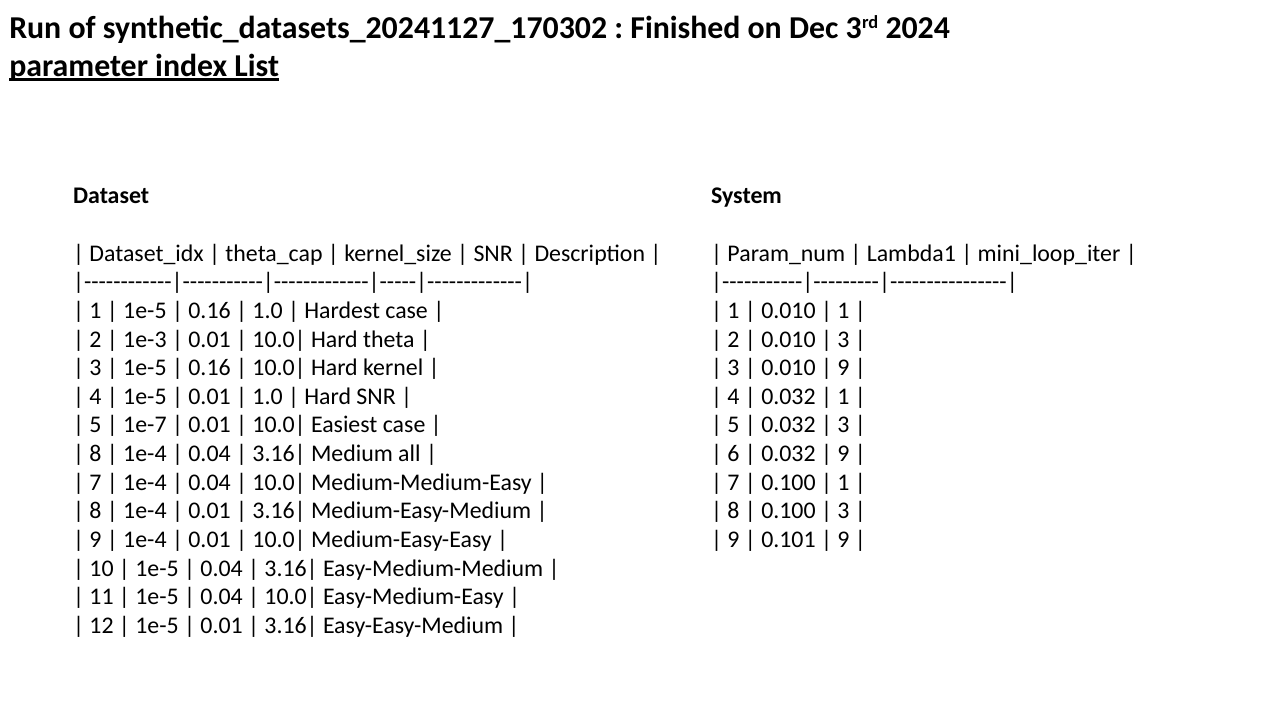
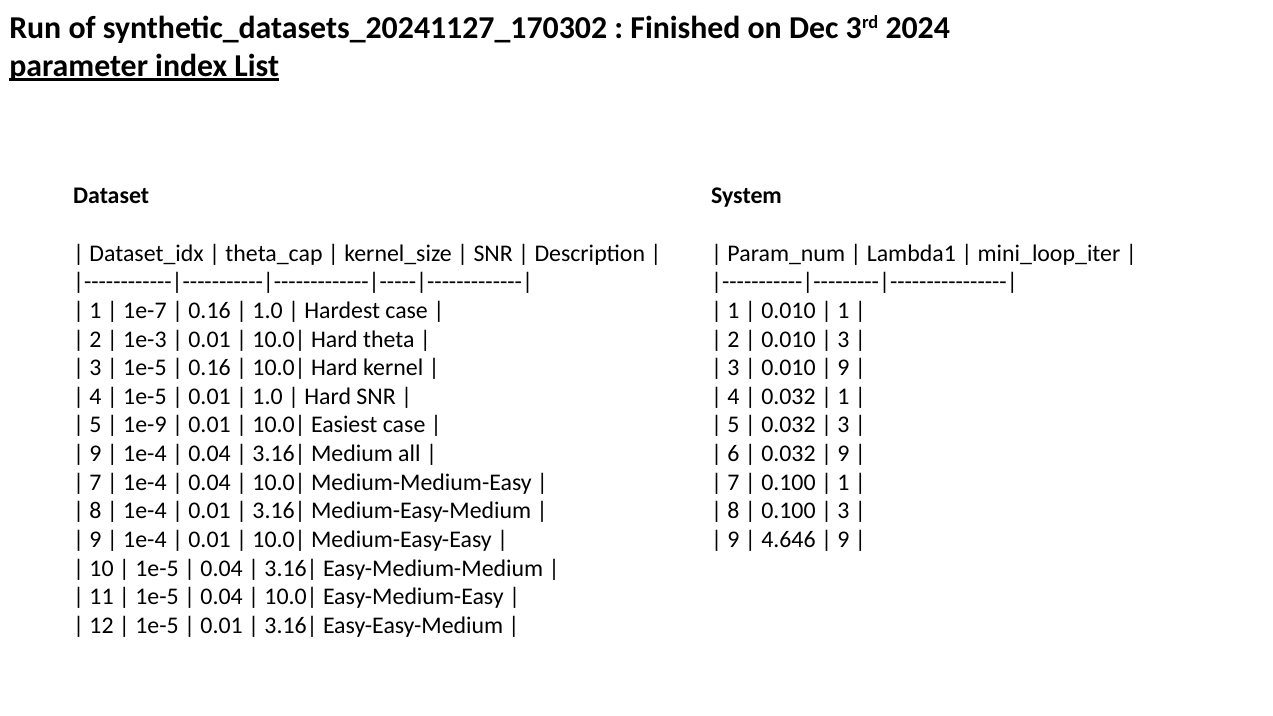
1e-5: 1e-5 -> 1e-7 (145, 311)
1e-7: 1e-7 -> 1e-9 (145, 425)
8: 8 -> 9 (95, 454)
0.101: 0.101 -> 4.646 (788, 540)
